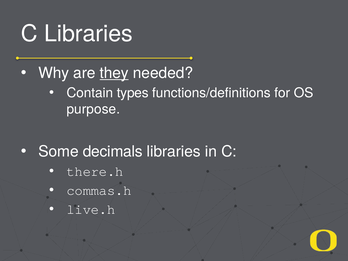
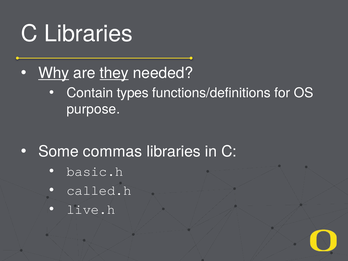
Why underline: none -> present (54, 73)
decimals: decimals -> commas (113, 152)
there.h: there.h -> basic.h (95, 172)
commas.h: commas.h -> called.h (99, 190)
